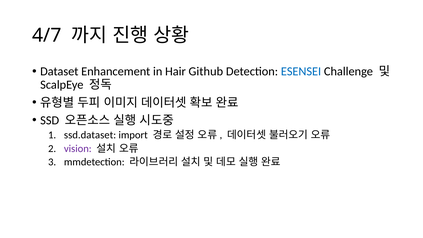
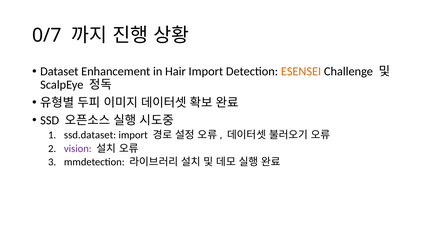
4/7: 4/7 -> 0/7 (47, 36)
Hair Github: Github -> Import (206, 72)
ESENSEI colour: blue -> orange (301, 72)
